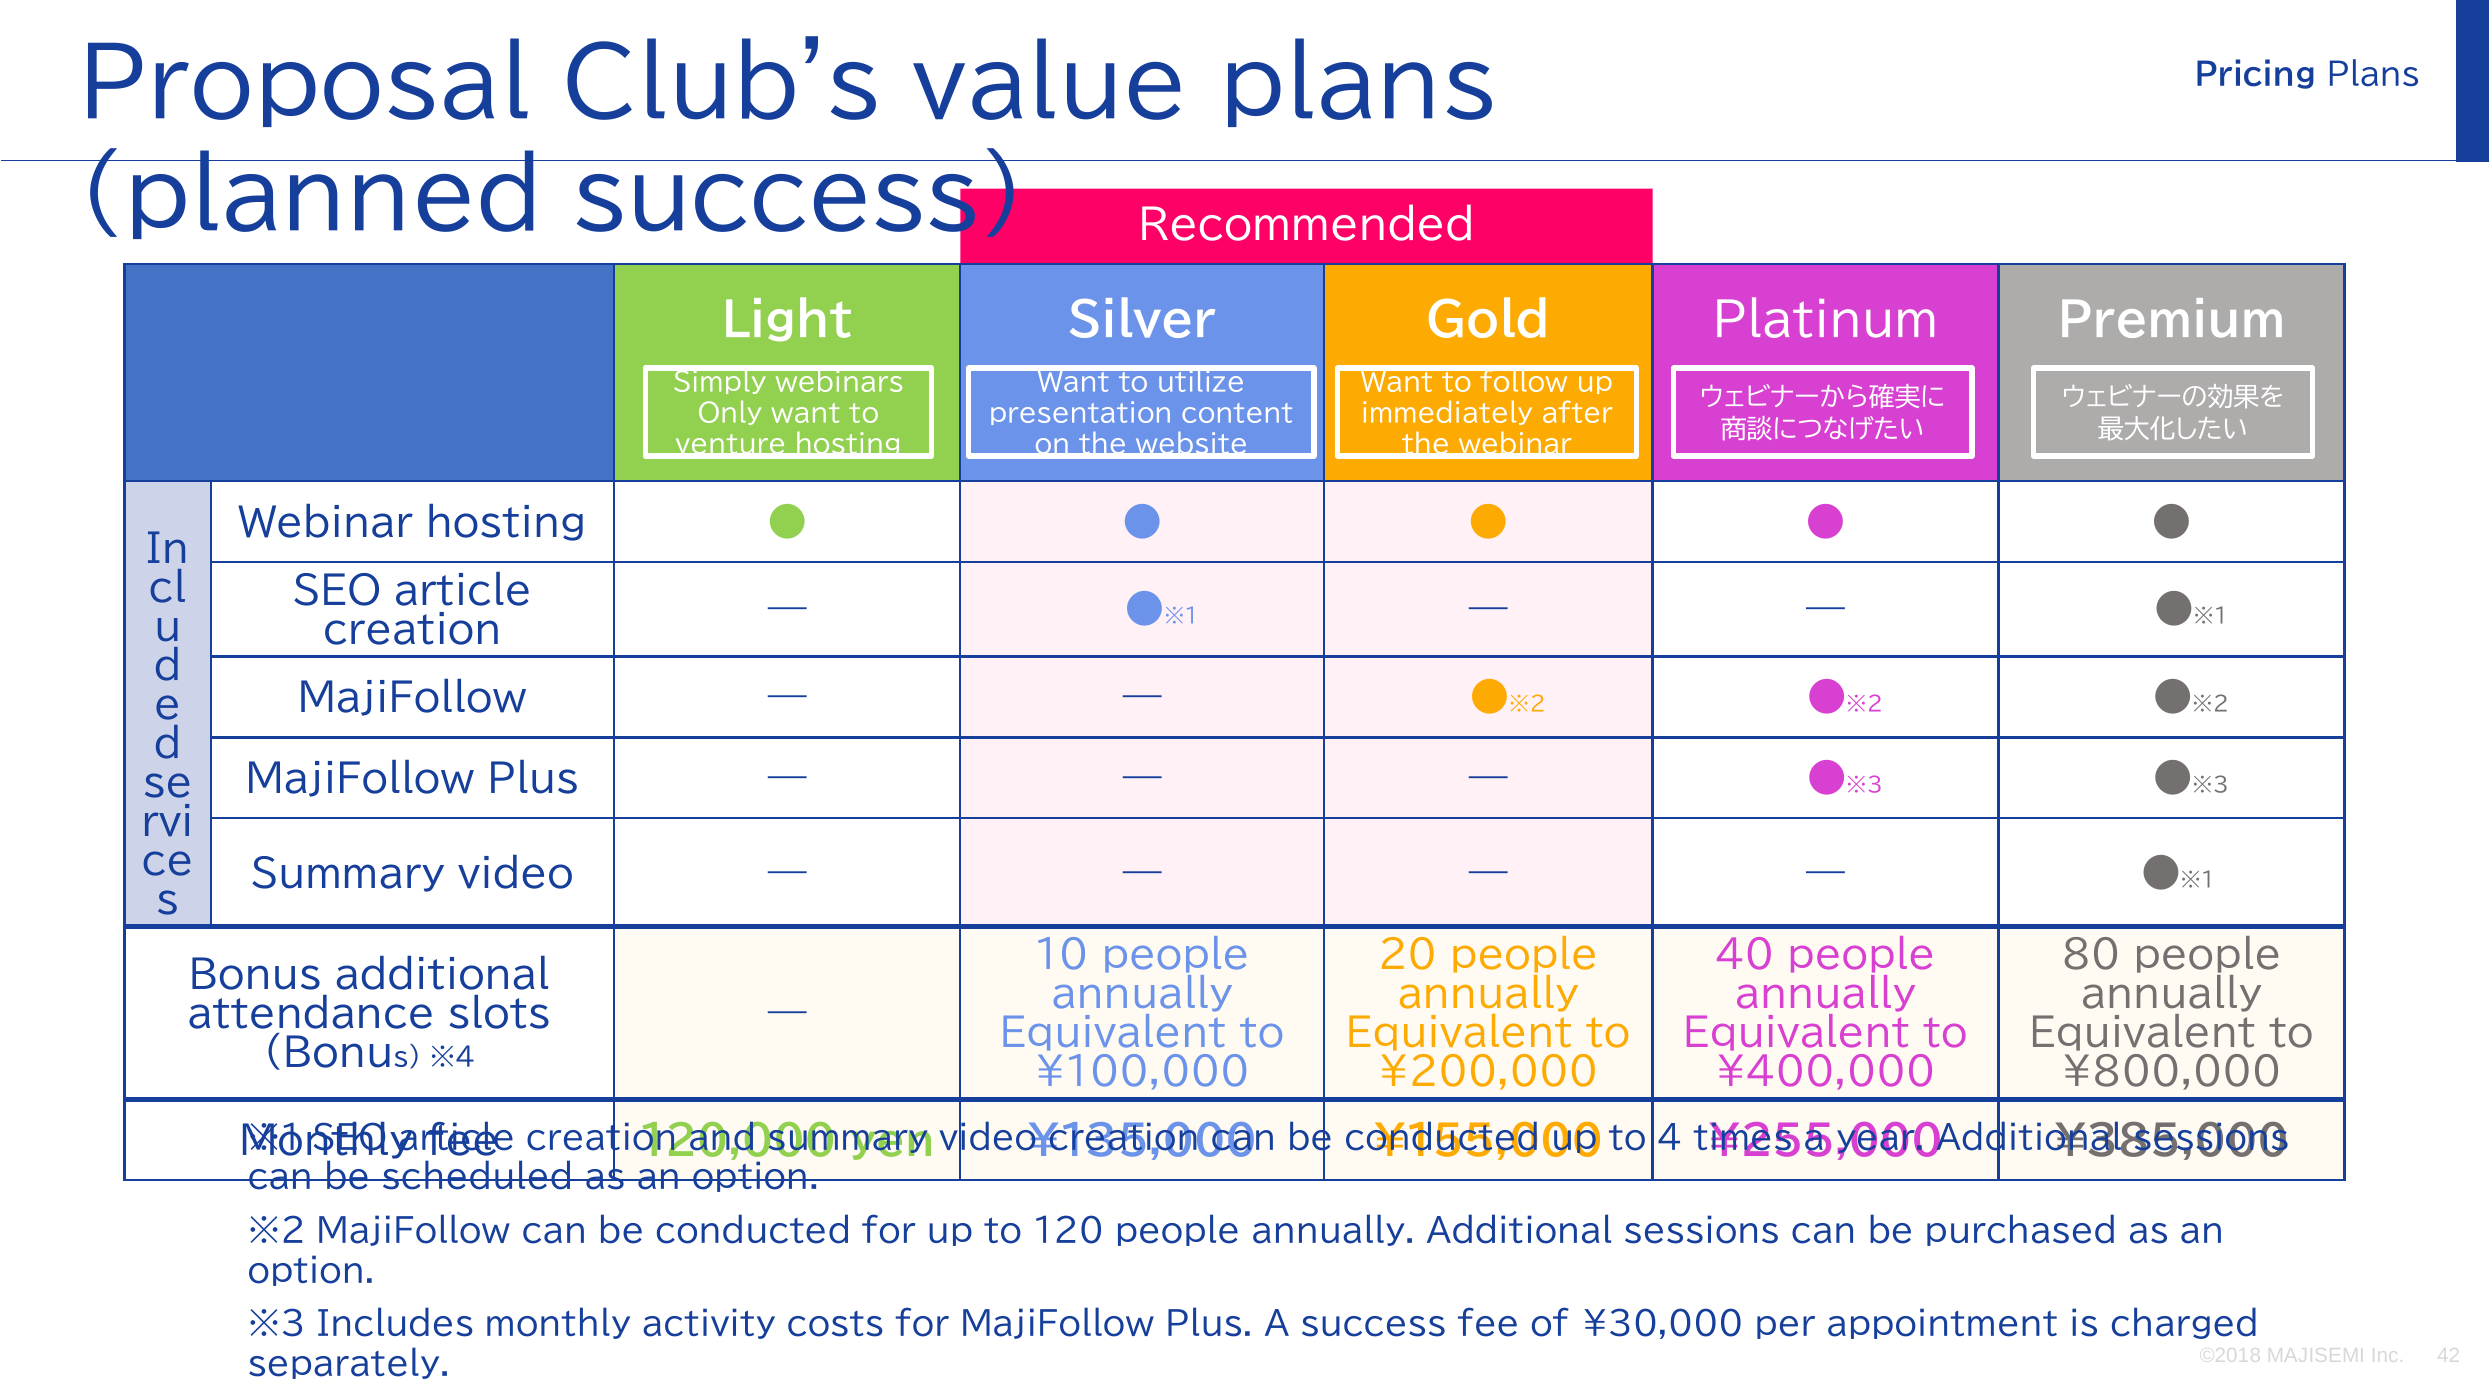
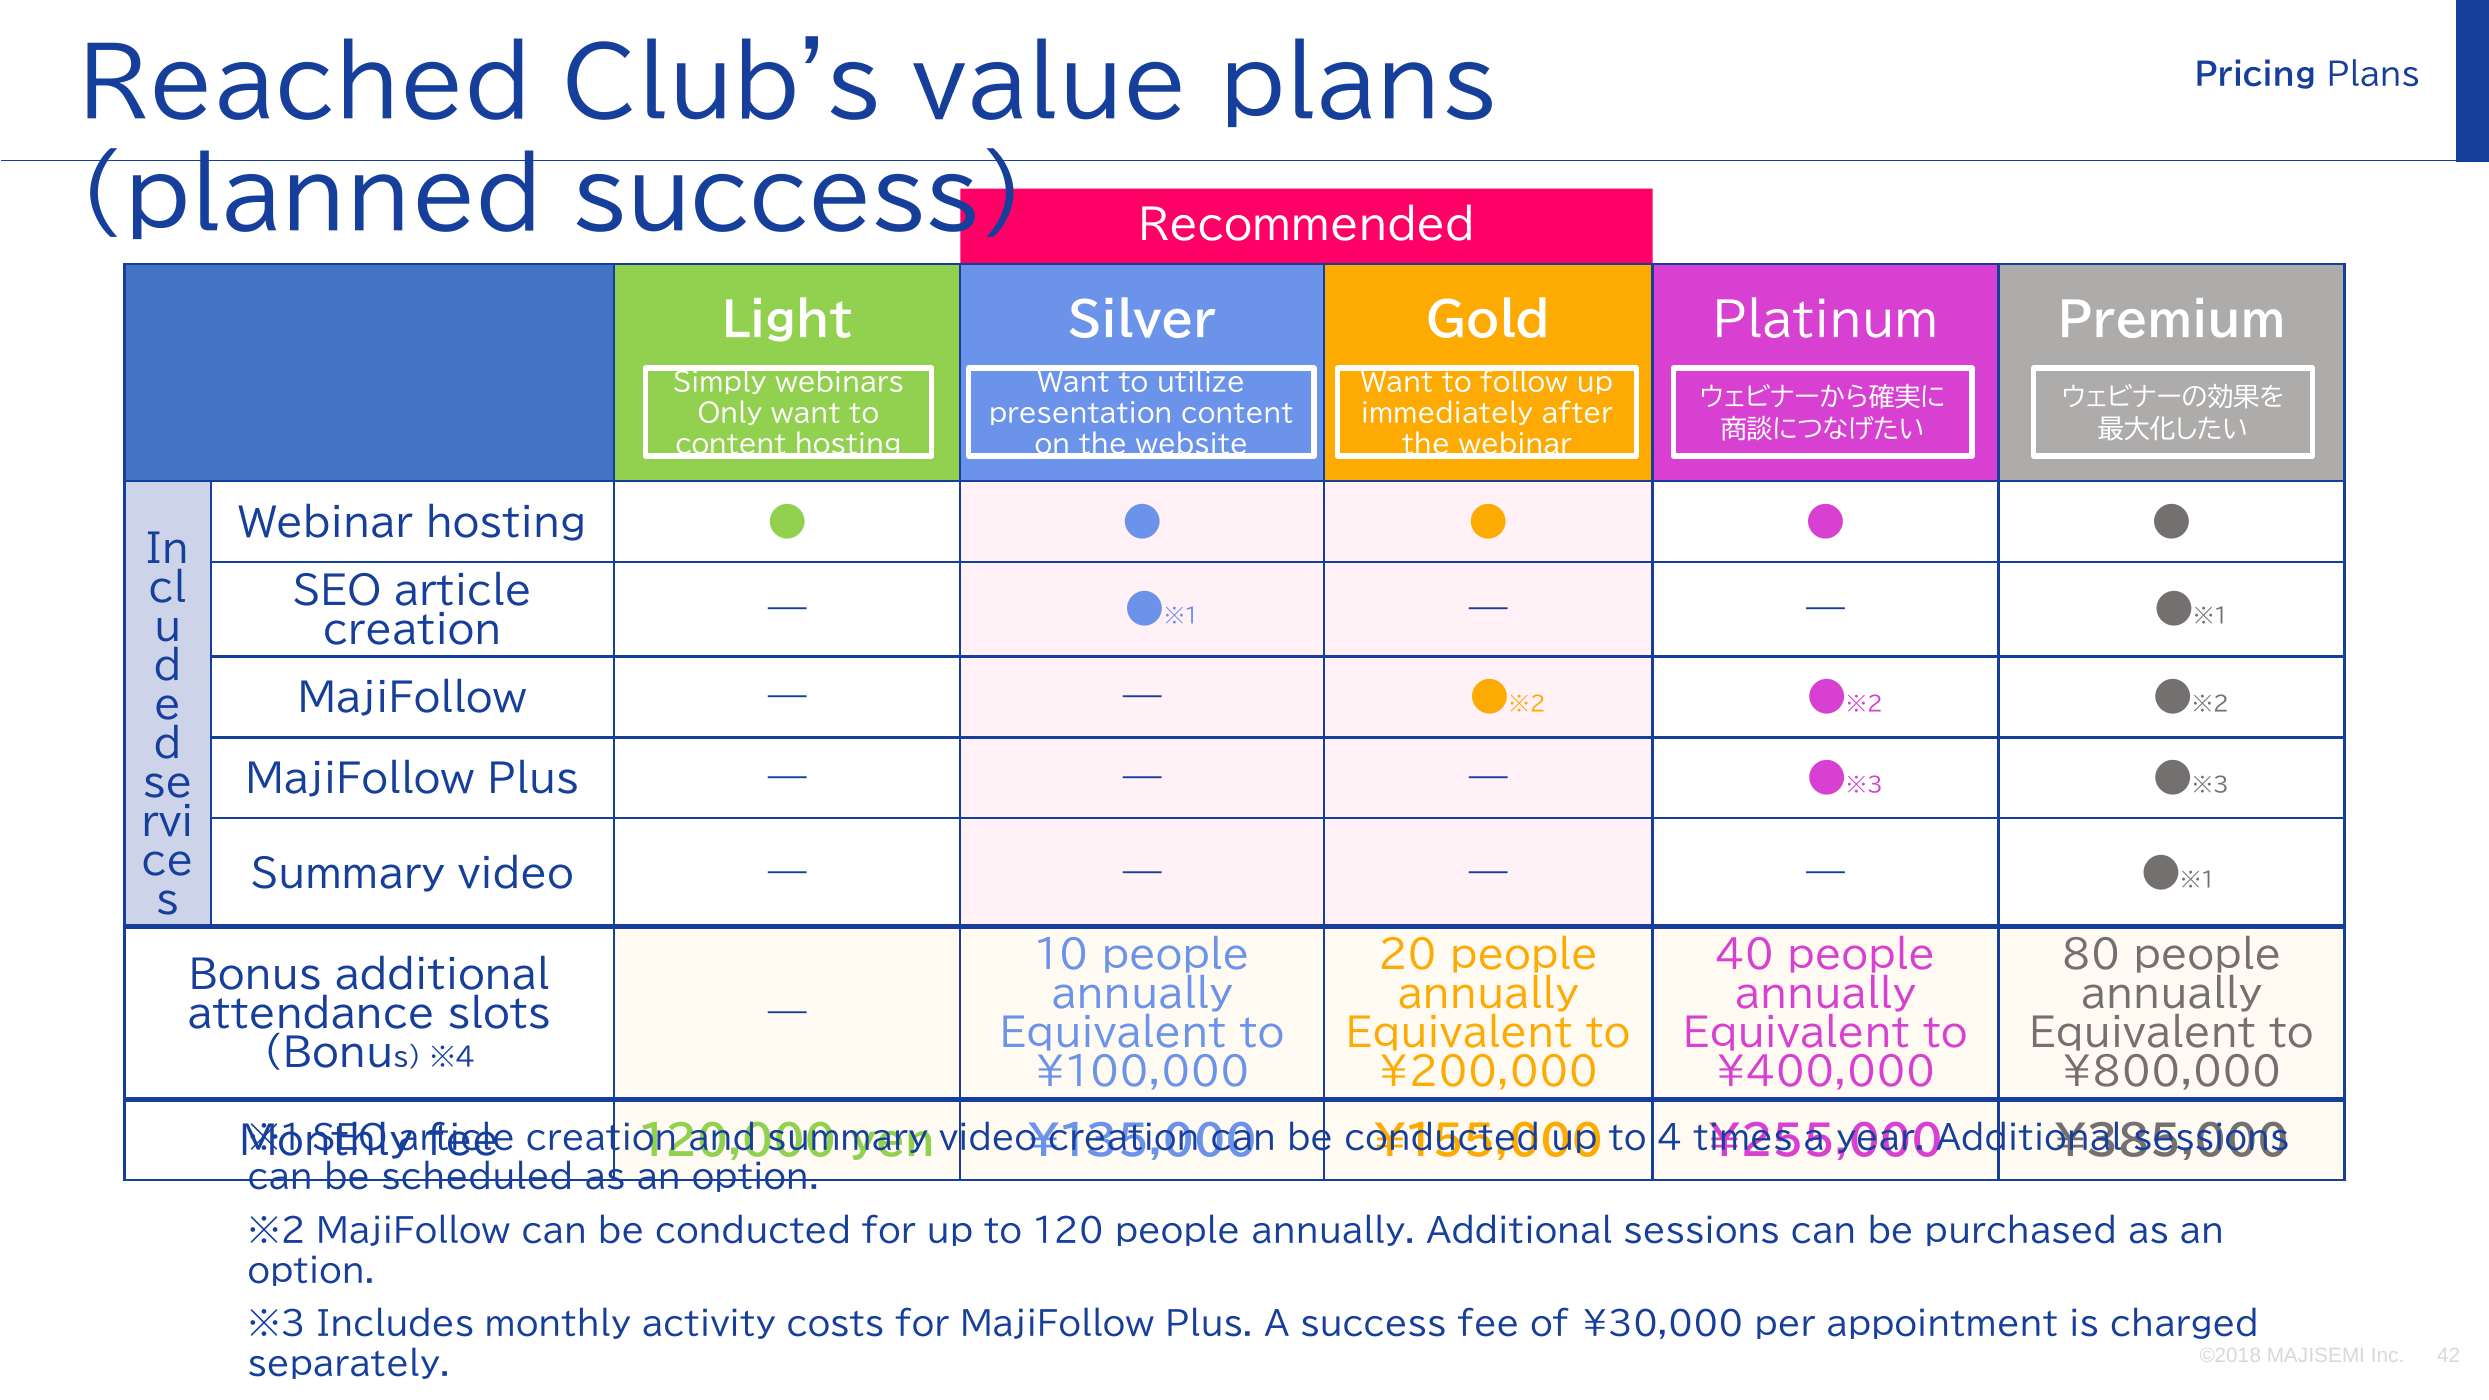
Proposal: Proposal -> Reached (305, 86)
venture: venture -> content (731, 445)
